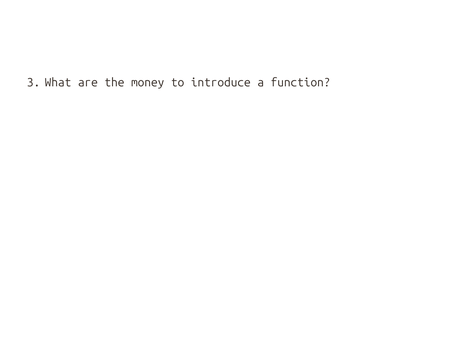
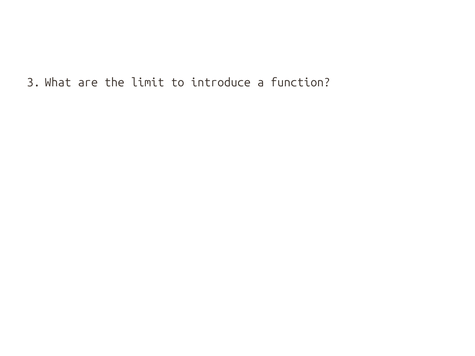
money: money -> limit (148, 82)
